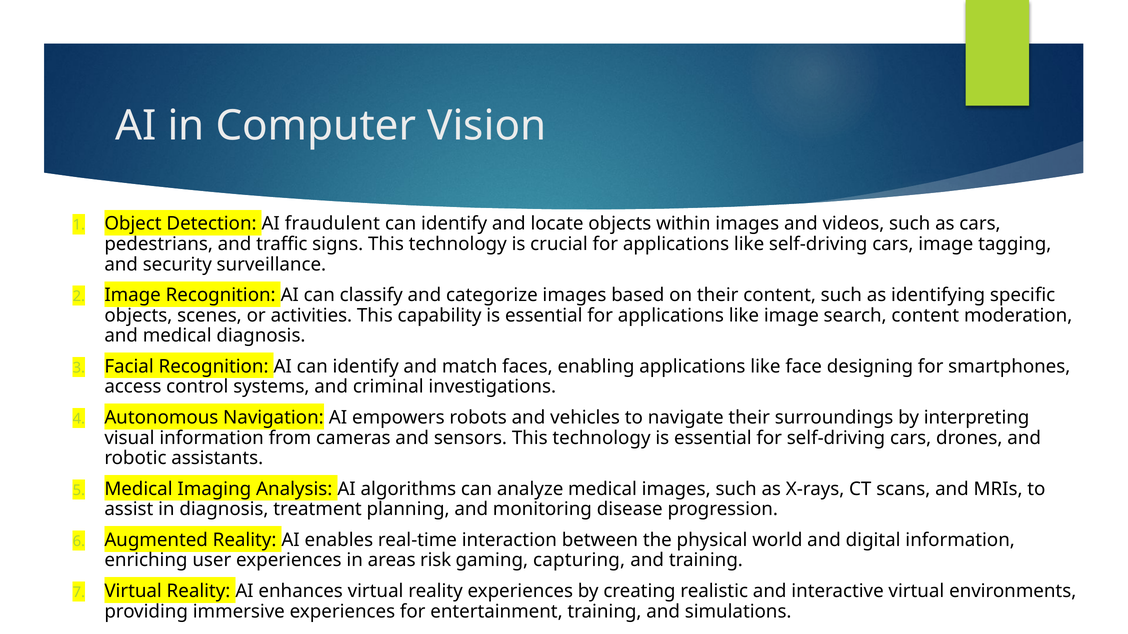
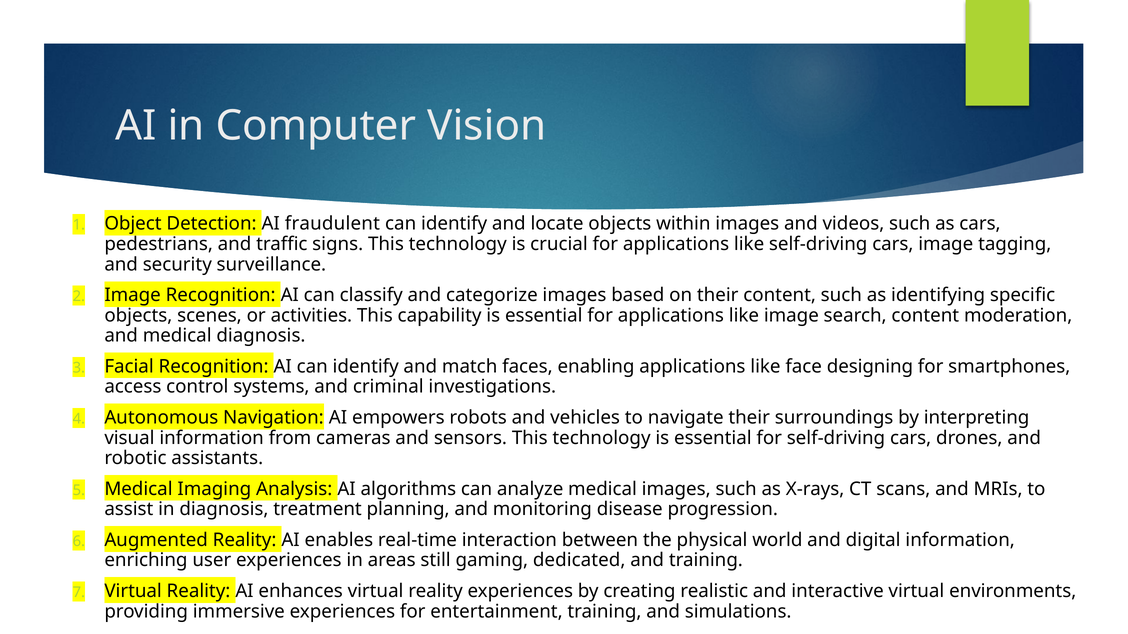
risk: risk -> still (436, 561)
capturing: capturing -> dedicated (579, 561)
